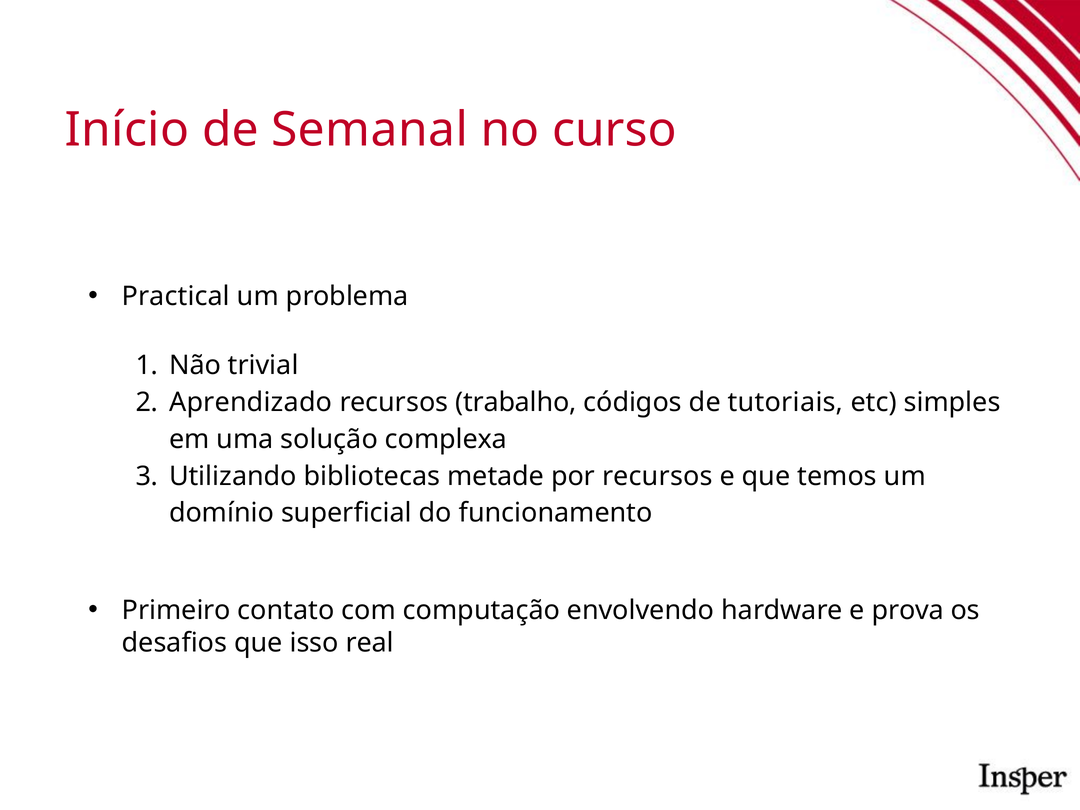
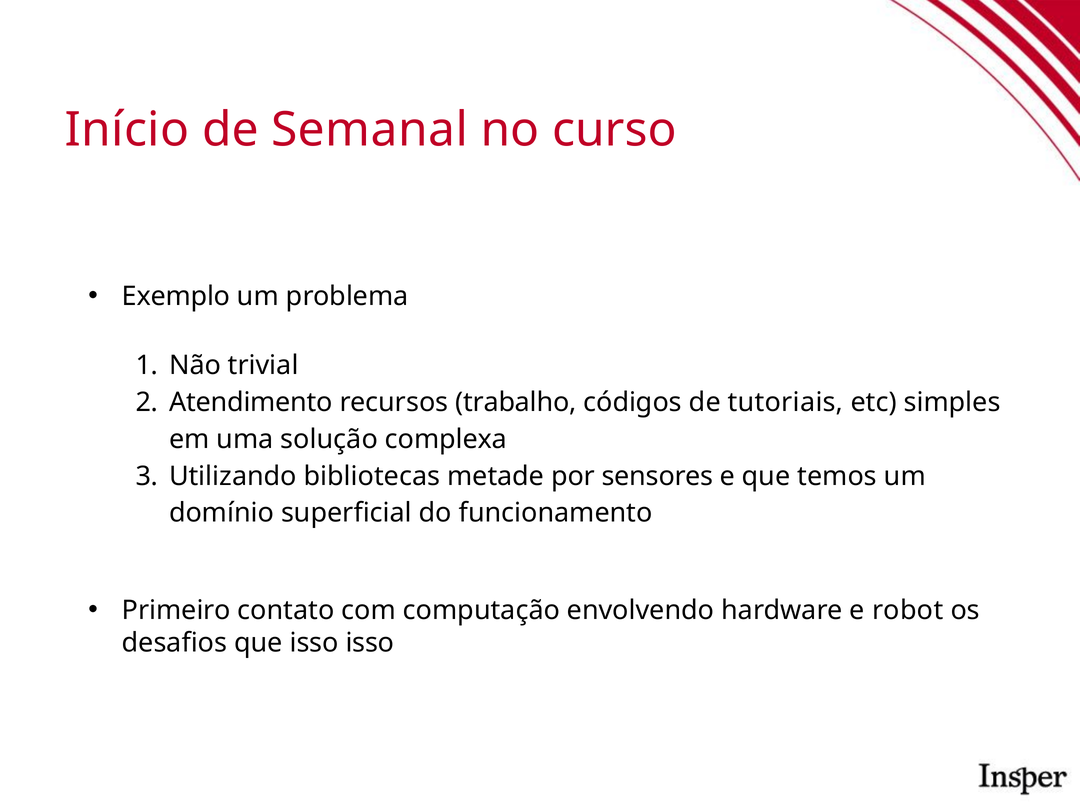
Practical: Practical -> Exemplo (176, 296)
Aprendizado: Aprendizado -> Atendimento (251, 402)
por recursos: recursos -> sensores (658, 476)
prova: prova -> robot (908, 610)
isso real: real -> isso (370, 643)
